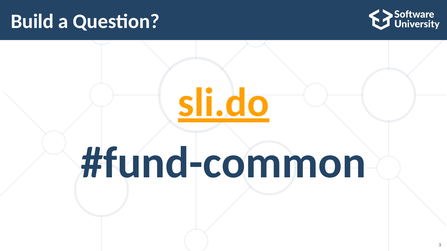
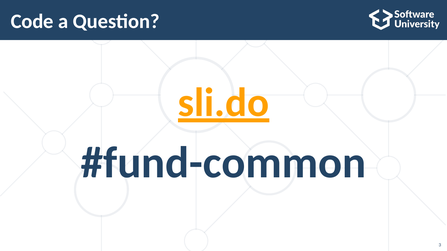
Build: Build -> Code (32, 21)
